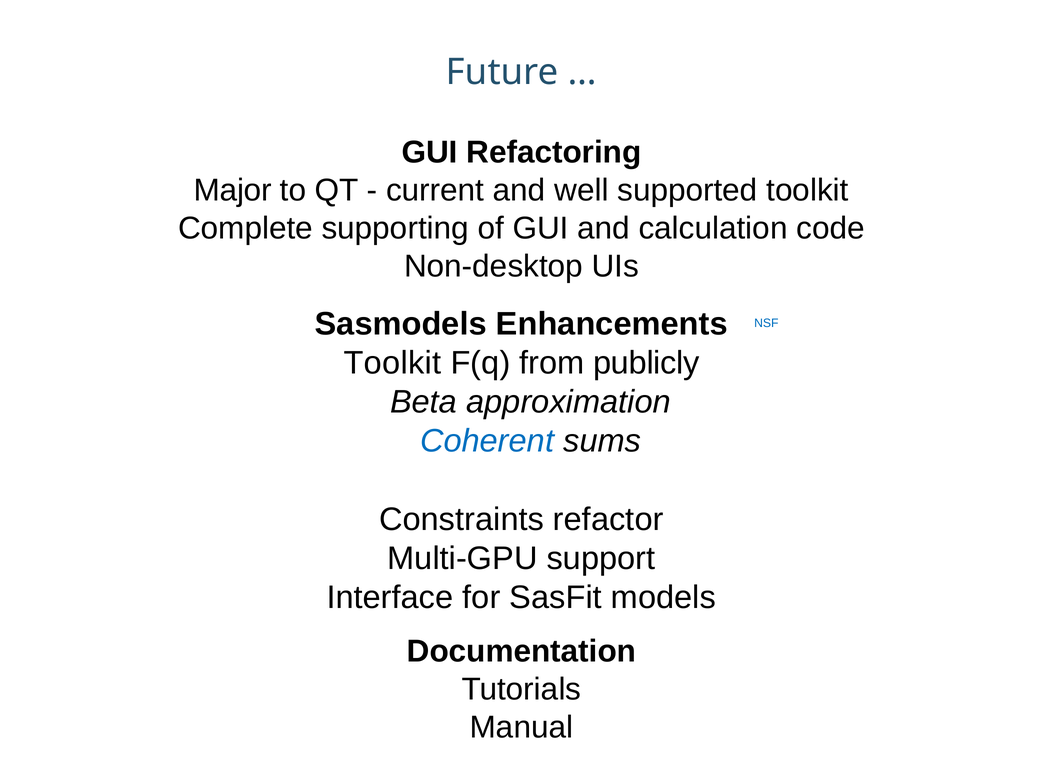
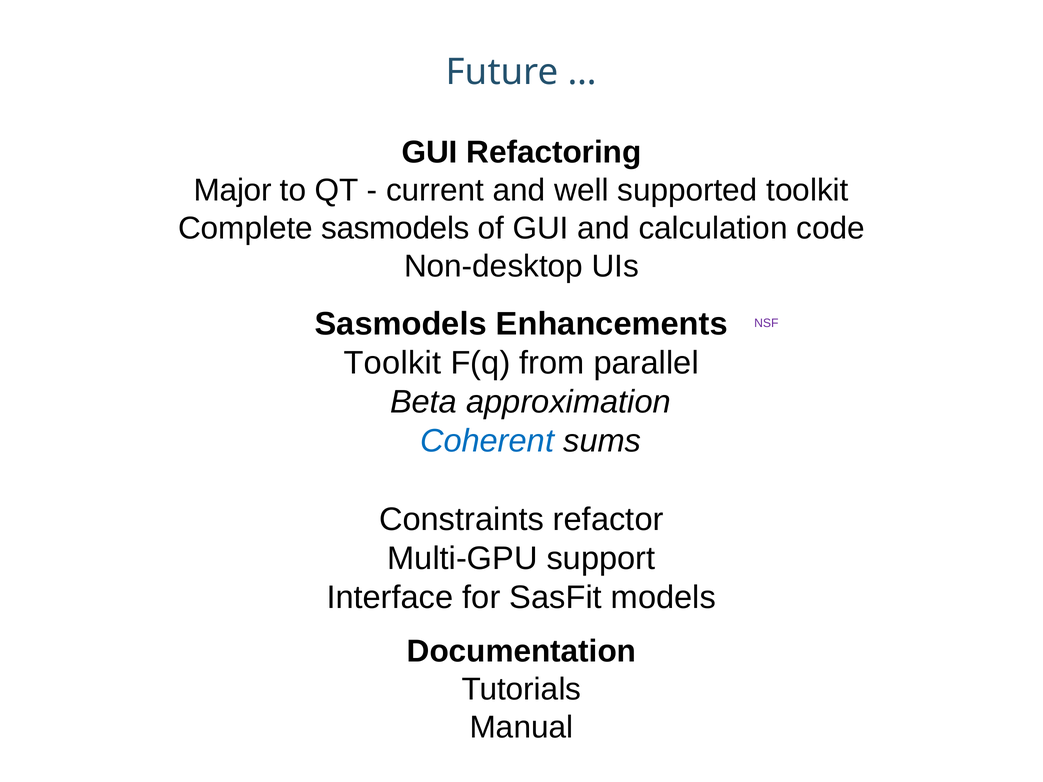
Complete supporting: supporting -> sasmodels (395, 228)
NSF colour: blue -> purple (766, 324)
publicly: publicly -> parallel (646, 363)
